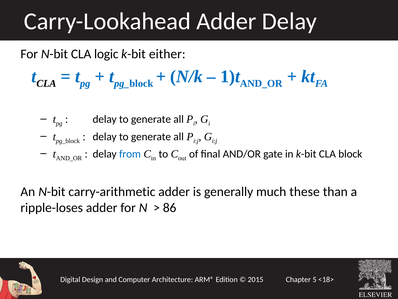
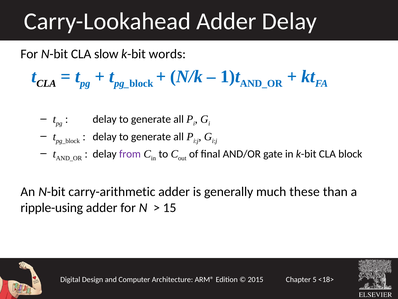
logic: logic -> slow (106, 54)
either: either -> words (167, 54)
from colour: blue -> purple (130, 154)
ripple-loses: ripple-loses -> ripple-using (52, 207)
86: 86 -> 15 (170, 207)
